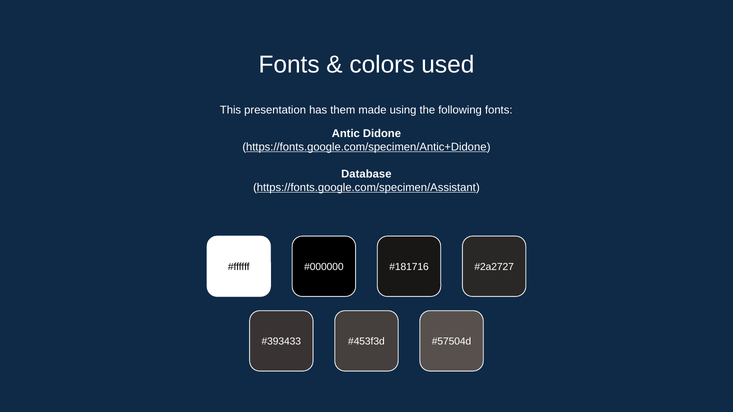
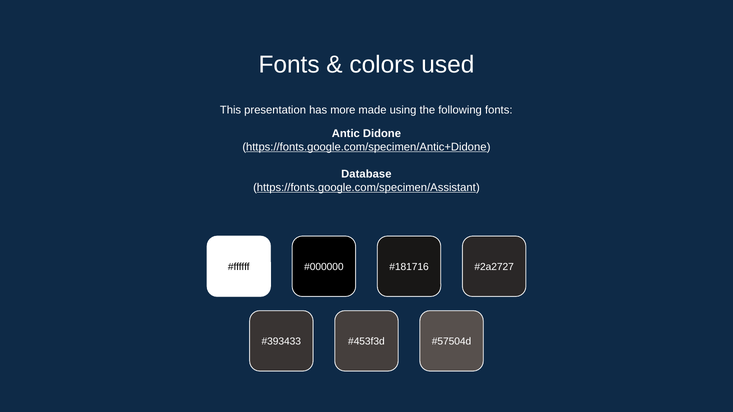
them: them -> more (343, 110)
